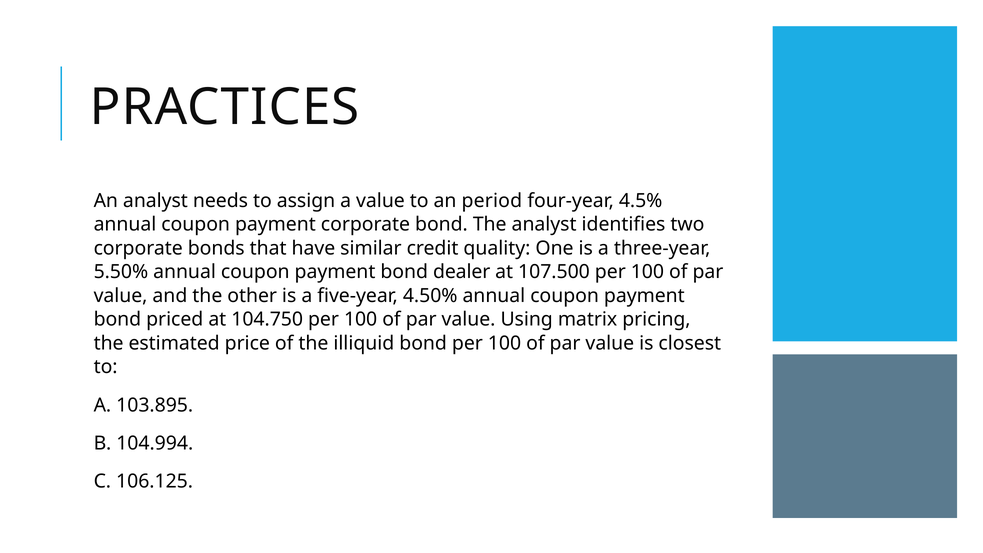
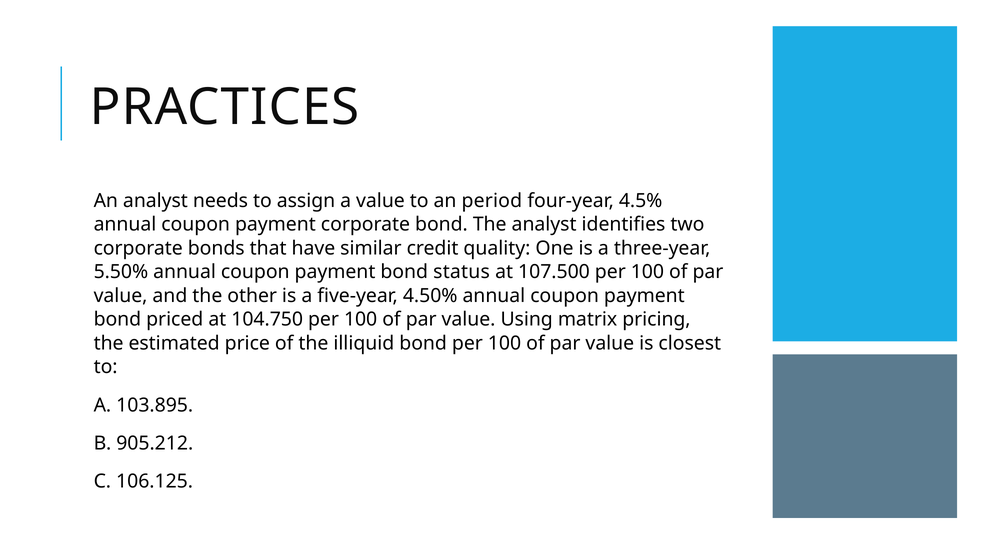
dealer: dealer -> status (462, 272)
104.994: 104.994 -> 905.212 (155, 443)
